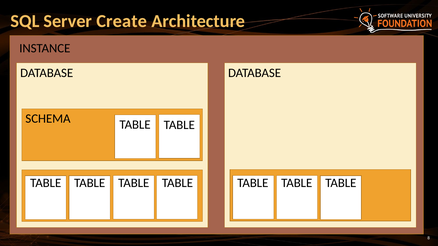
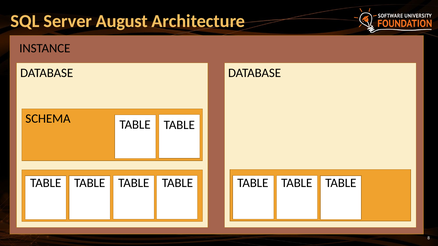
Create: Create -> August (122, 21)
